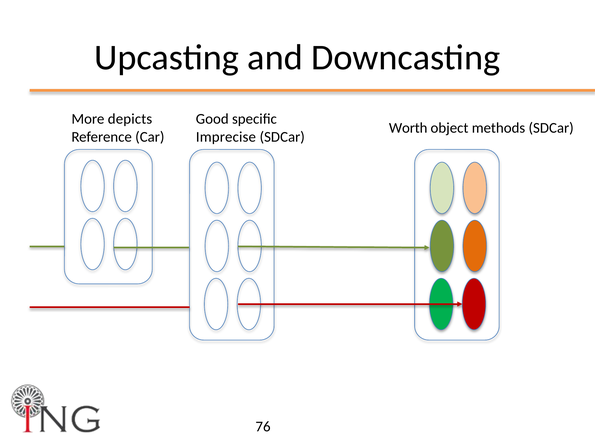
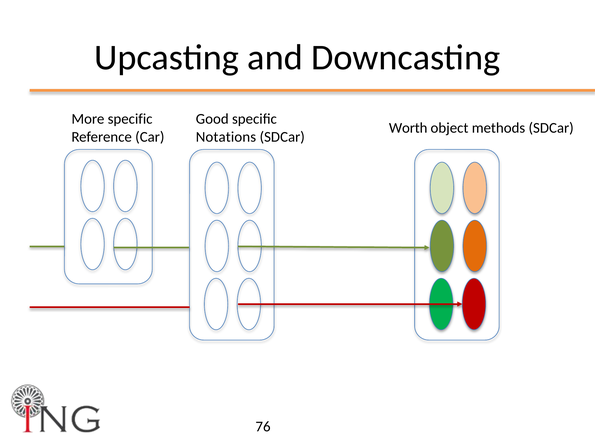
More depicts: depicts -> specific (130, 119)
Imprecise: Imprecise -> Notations (226, 137)
